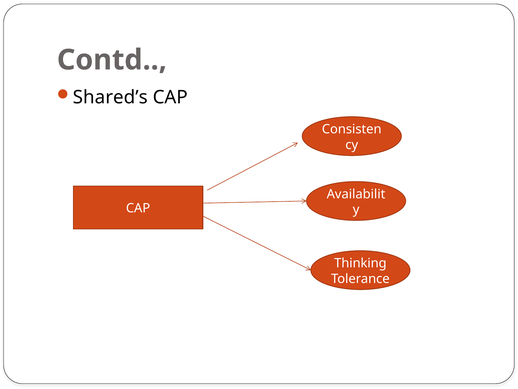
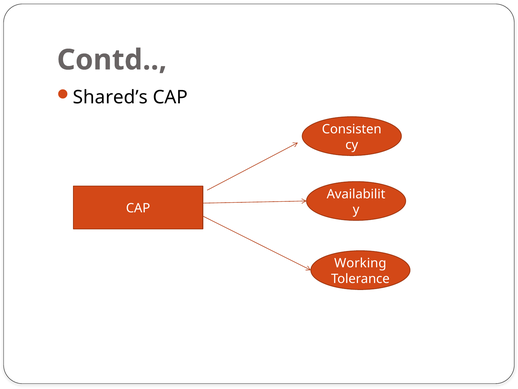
Thinking: Thinking -> Working (360, 263)
